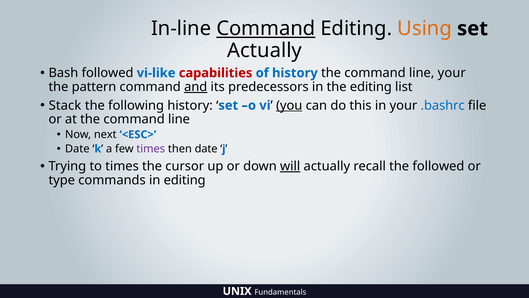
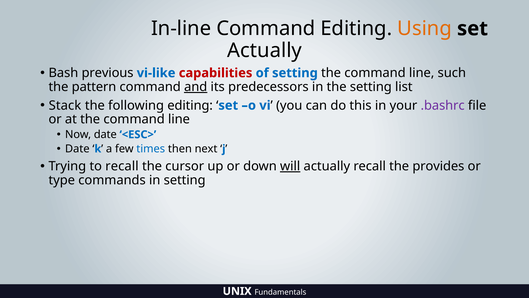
Command underline: present -> none (266, 29)
Bash followed: followed -> previous (108, 73)
of history: history -> setting (295, 73)
line your: your -> such (452, 73)
the editing: editing -> setting (371, 87)
following history: history -> editing (190, 105)
you underline: present -> none (289, 105)
.bashrc colour: blue -> purple (443, 105)
Now next: next -> date (105, 134)
times colour: purple -> blue (151, 149)
then date: date -> next (206, 149)
to times: times -> recall (122, 166)
the followed: followed -> provides (438, 166)
in editing: editing -> setting (185, 180)
